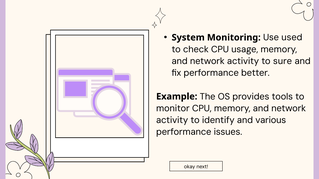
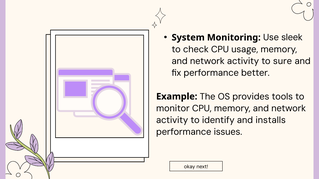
used: used -> sleek (292, 38)
various: various -> installs (271, 120)
